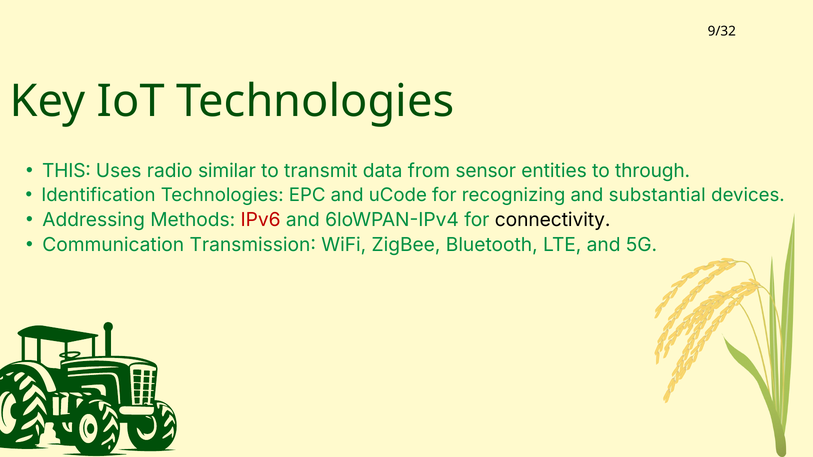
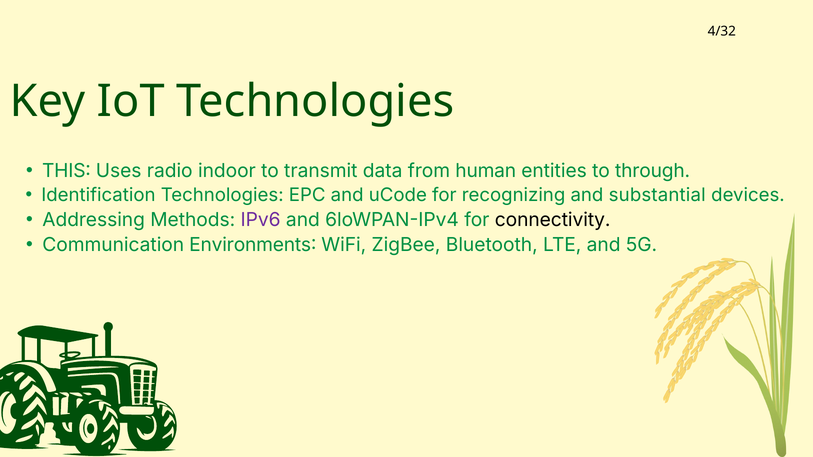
9/32: 9/32 -> 4/32 (722, 31)
similar: similar -> indoor (227, 171)
sensor: sensor -> human (486, 171)
IPv6 colour: red -> purple (261, 220)
Transmission: Transmission -> Environments (253, 245)
